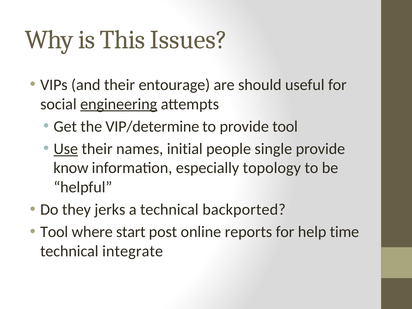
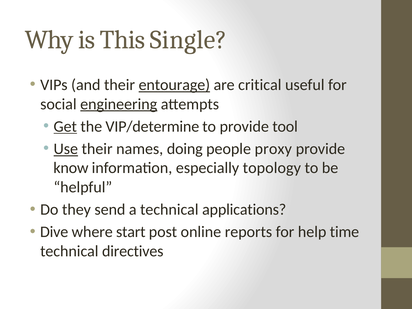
Issues: Issues -> Single (188, 40)
entourage underline: none -> present (174, 85)
should: should -> critical (260, 85)
Get underline: none -> present (65, 126)
initial: initial -> doing (185, 149)
single: single -> proxy (273, 149)
jerks: jerks -> send (110, 210)
backported: backported -> applications (244, 210)
Tool: Tool -> Dive (54, 232)
integrate: integrate -> directives (133, 251)
